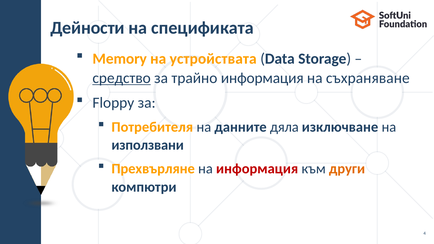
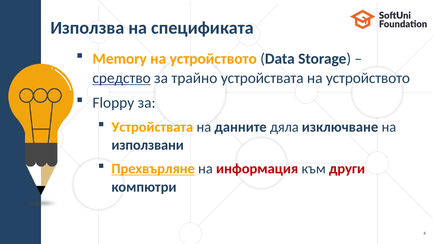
Дейности: Дейности -> Използва (87, 28)
устройствата: устройствата -> устройството (213, 59)
трайно информация: информация -> устройствата (262, 78)
съхраняване: съхраняване -> устройството (368, 78)
Потребителя: Потребителя -> Устройствата (152, 127)
Прехвърляне underline: none -> present (153, 169)
други colour: orange -> red (347, 169)
